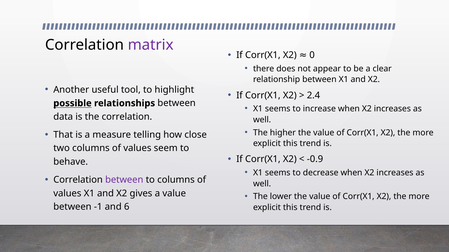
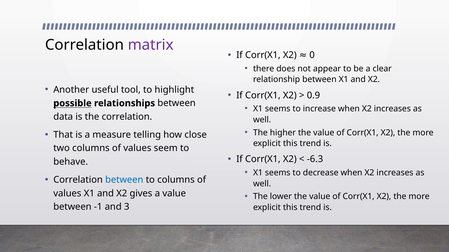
2.4: 2.4 -> 0.9 (313, 95)
-0.9: -0.9 -> -6.3 (315, 160)
between colour: purple -> blue (124, 180)
6: 6 -> 3 (127, 207)
